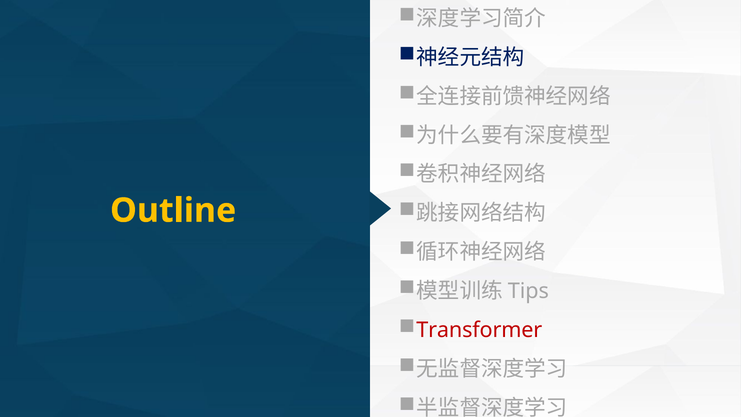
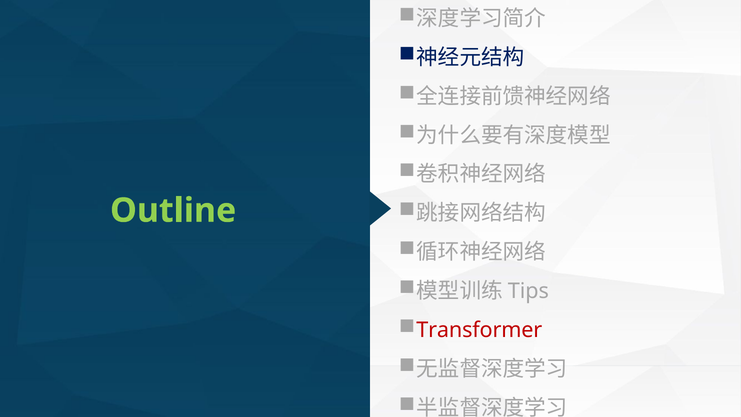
Outline colour: yellow -> light green (173, 210)
